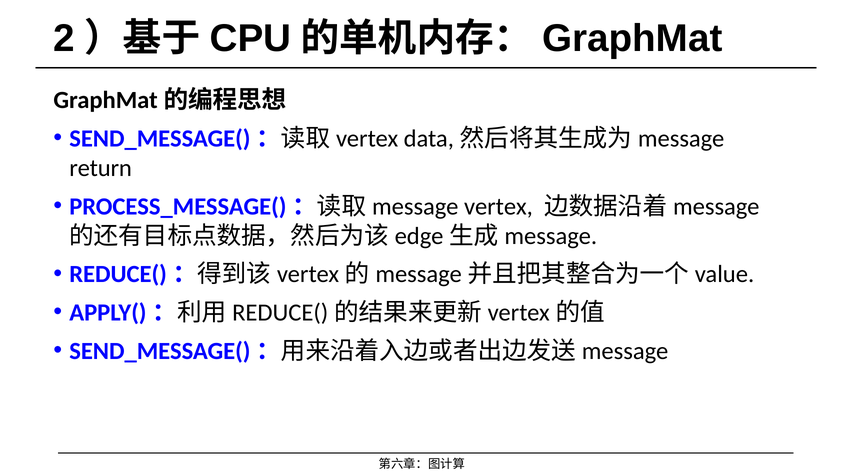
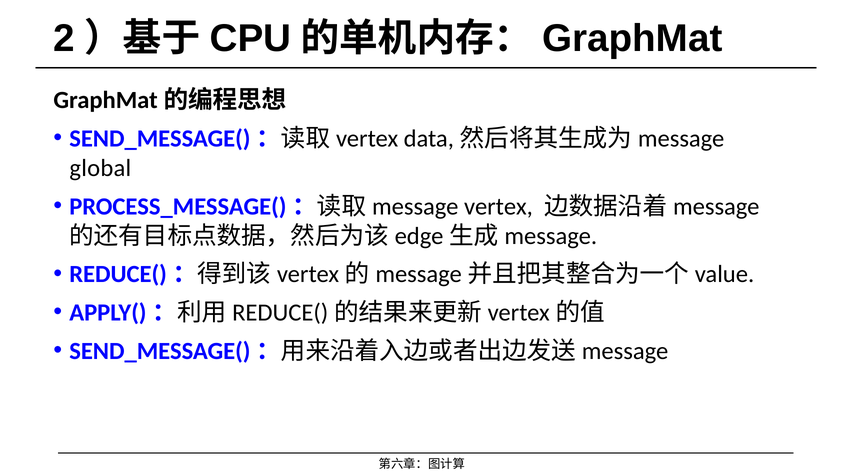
return: return -> global (100, 168)
